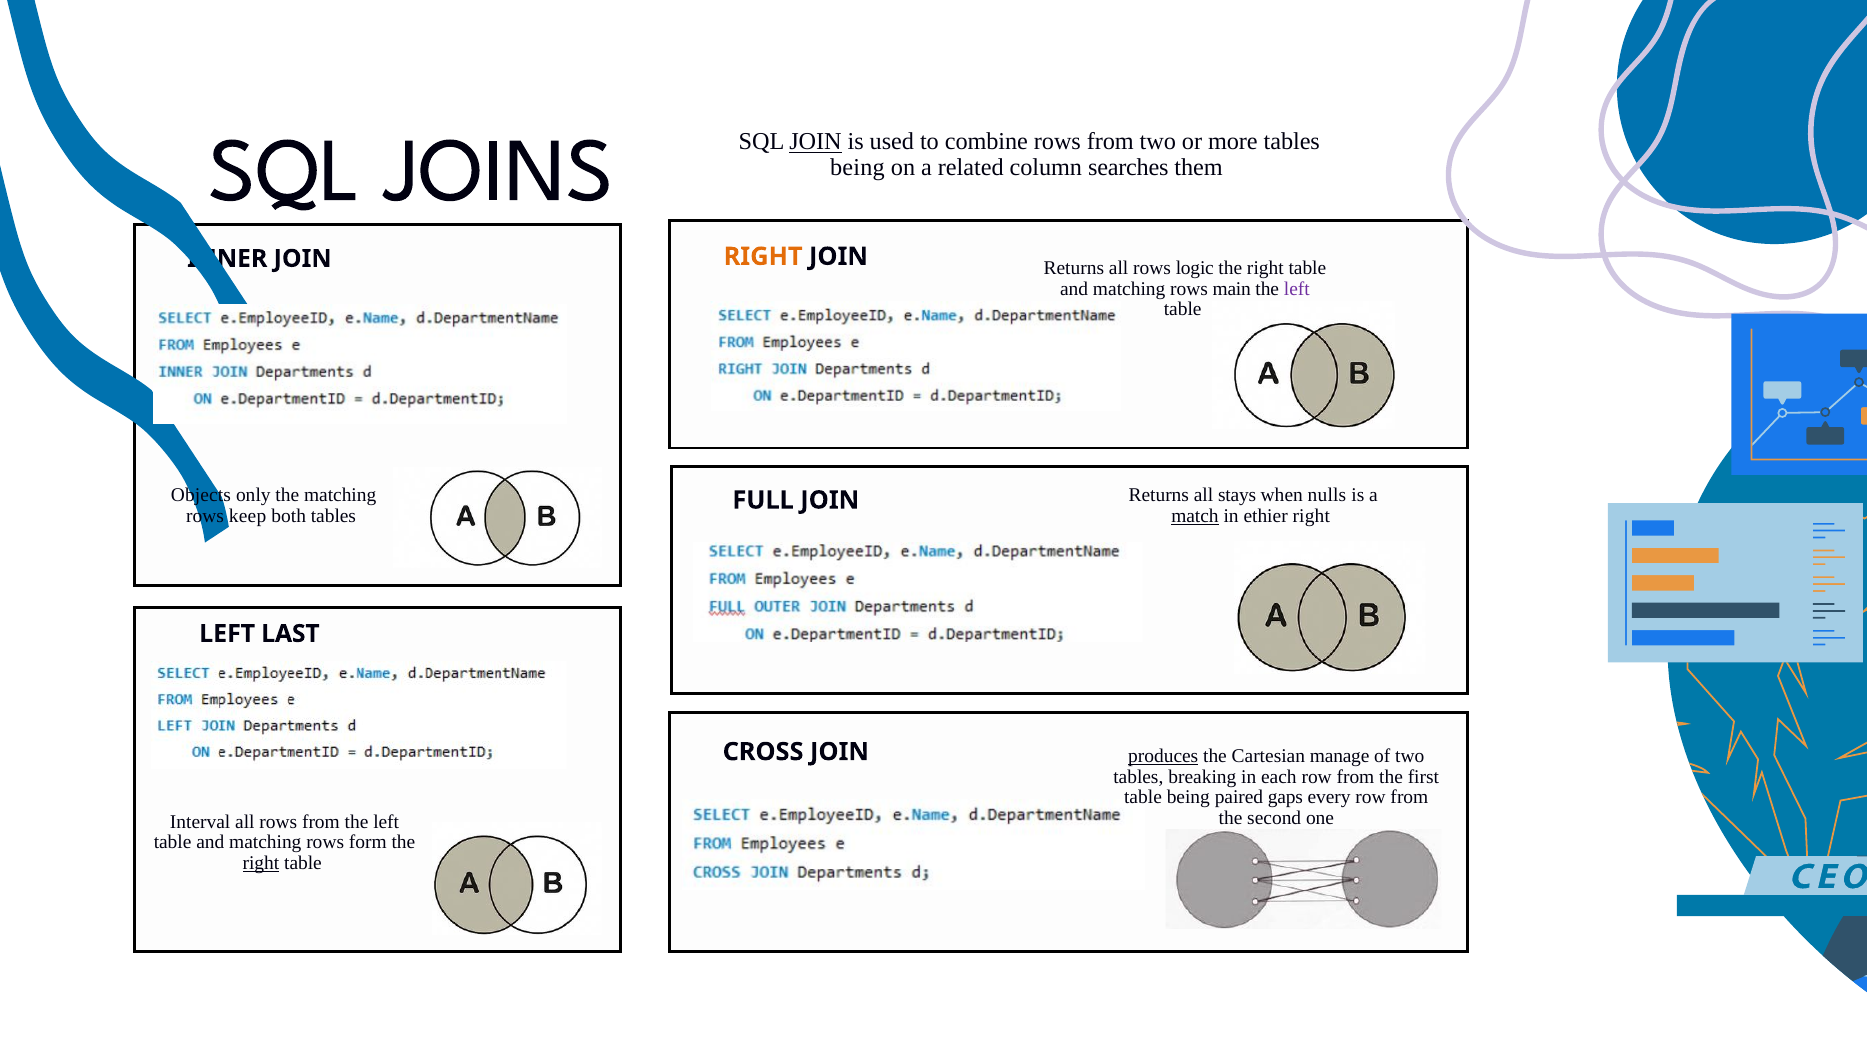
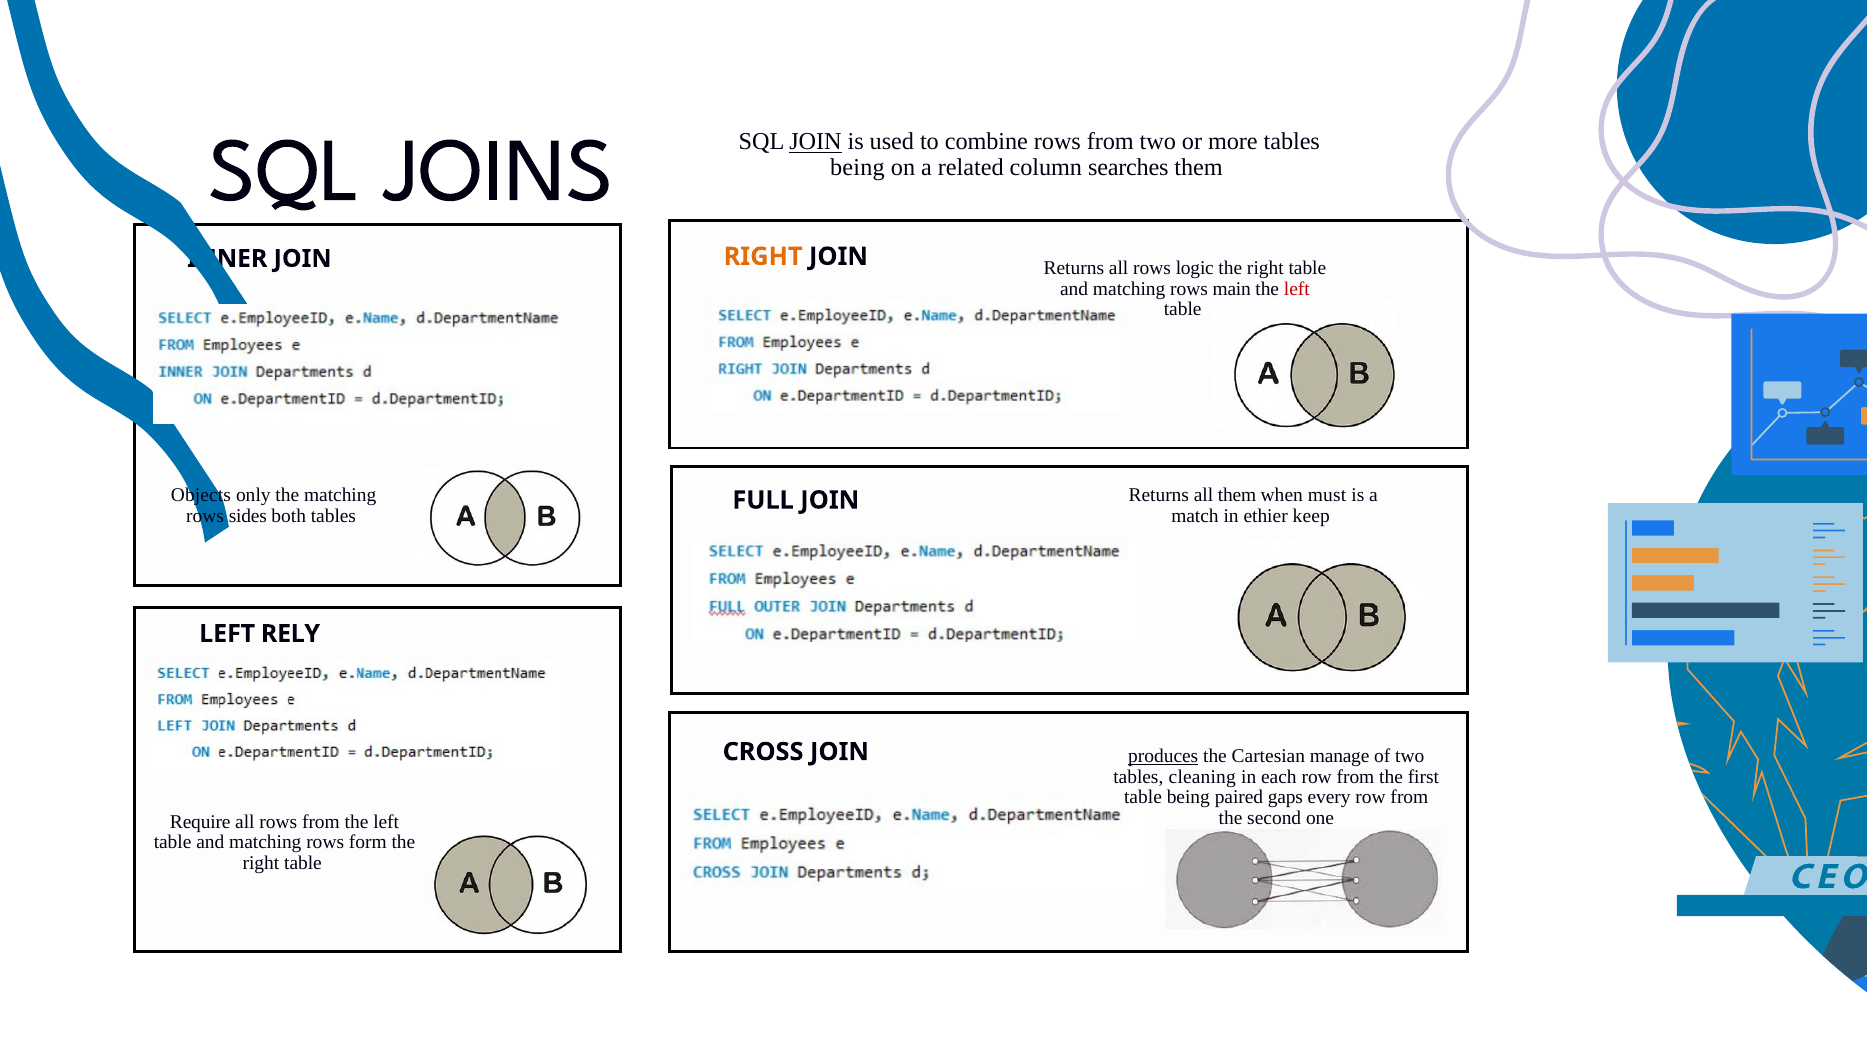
left colour: purple -> red (1297, 289)
all stays: stays -> them (1237, 496)
nulls: nulls -> must (1327, 496)
keep: keep -> sides (248, 516)
match underline: present -> none (1195, 516)
ethier right: right -> keep (1311, 516)
LAST: LAST -> RELY (290, 634)
breaking: breaking -> cleaning (1202, 777)
Interval: Interval -> Require (200, 822)
right underline: present -> none (261, 863)
